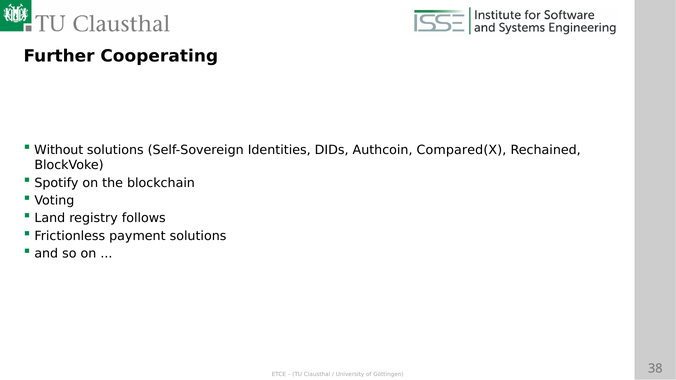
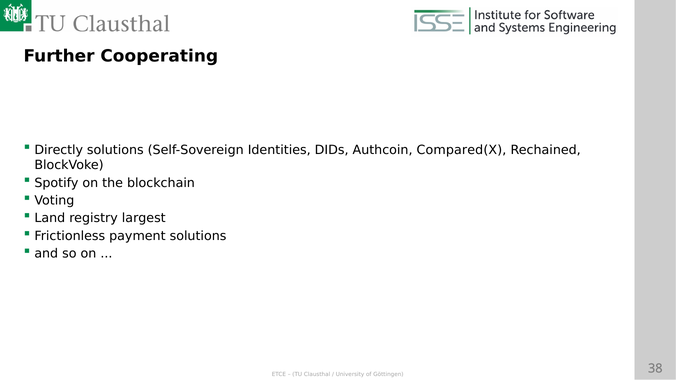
Without: Without -> Directly (59, 150)
follows: follows -> largest (144, 218)
